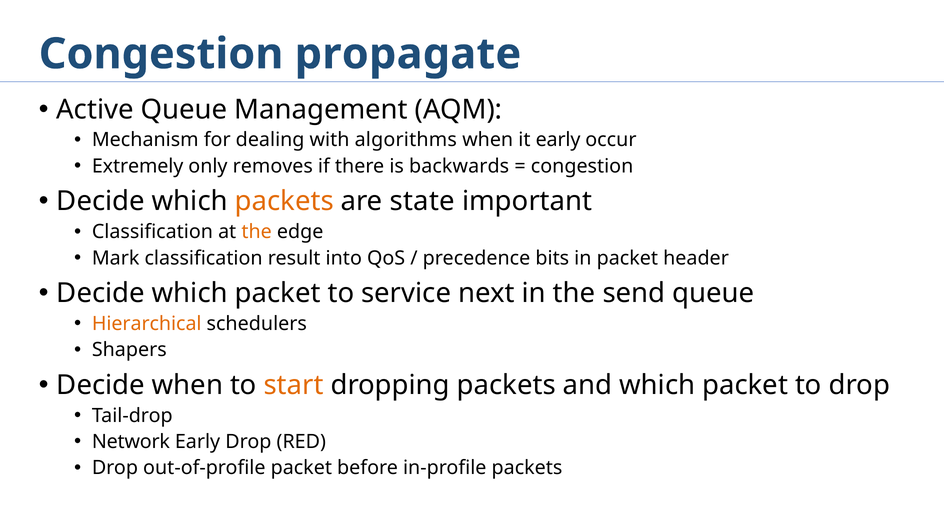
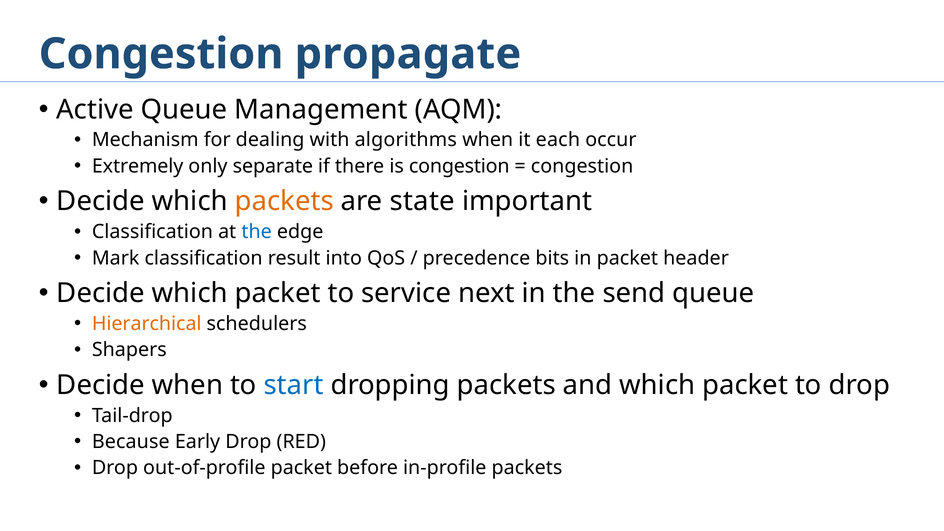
it early: early -> each (558, 140)
removes: removes -> separate (273, 166)
is backwards: backwards -> congestion (459, 166)
the colour: orange -> blue (257, 232)
start colour: orange -> blue (294, 385)
Network: Network -> Because (131, 442)
